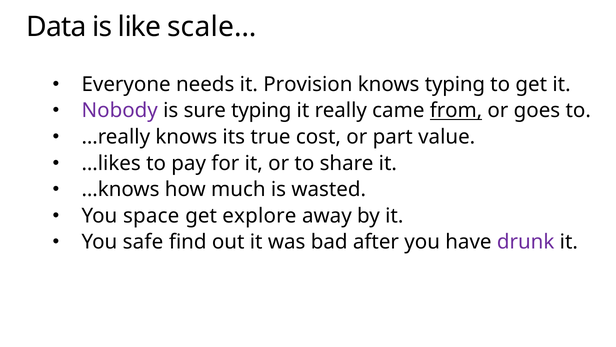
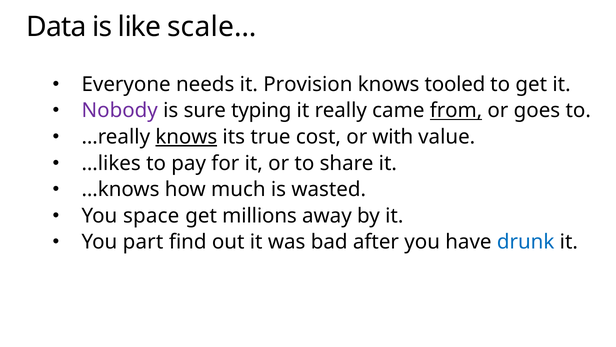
knows typing: typing -> tooled (455, 84)
knows underline: none -> present (186, 137)
part: part -> with (393, 137)
explore: explore -> millions (260, 216)
safe: safe -> part (143, 242)
drunk colour: purple -> blue (526, 242)
